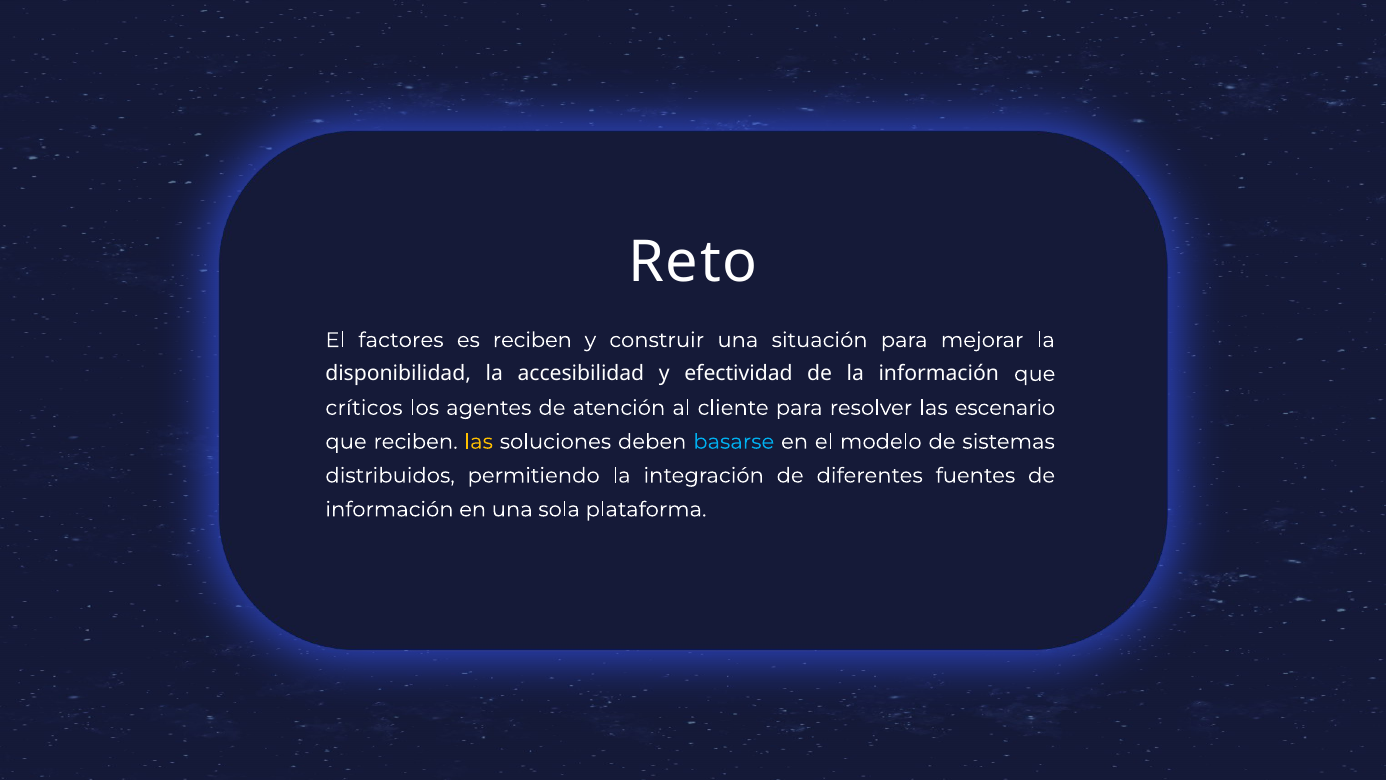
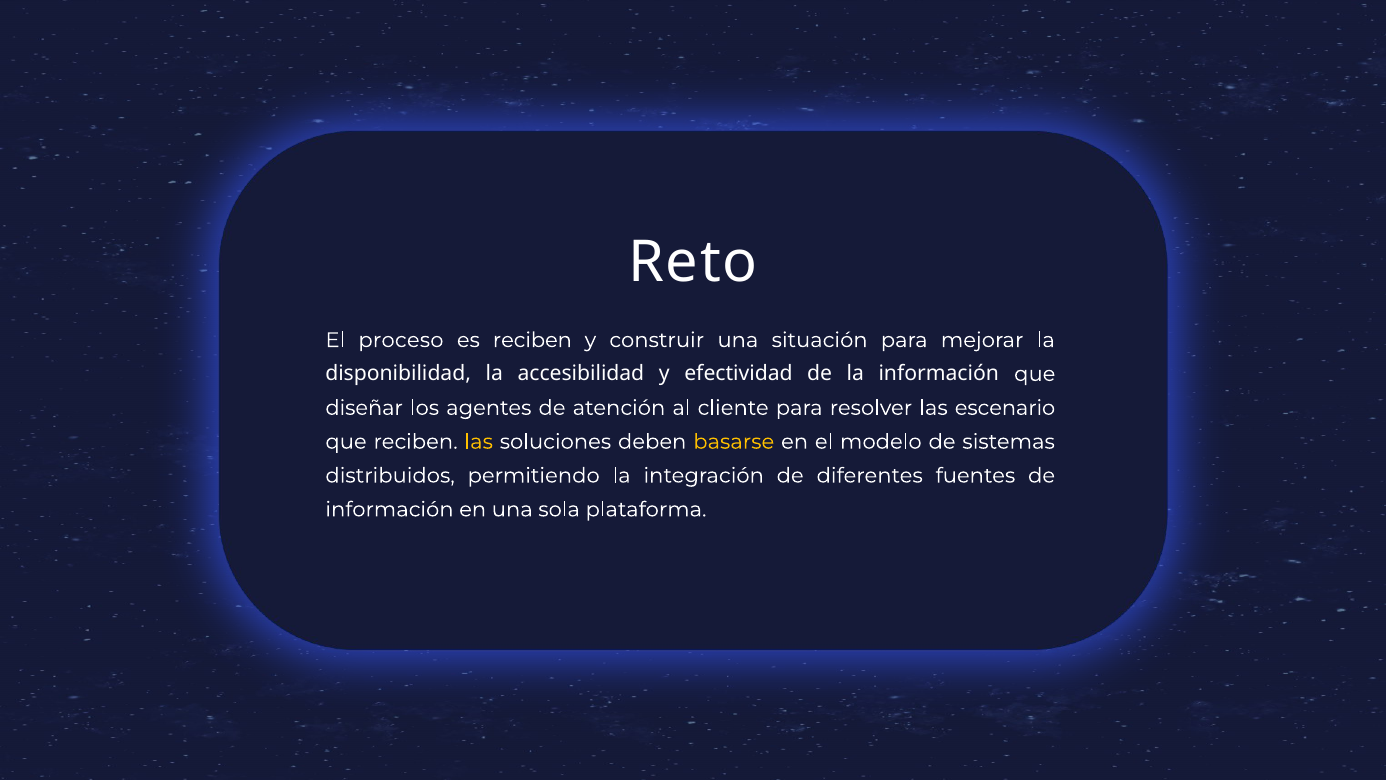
factores: factores -> proceso (401, 340)
críticos: críticos -> diseñar (364, 408)
basarse colour: light blue -> yellow (734, 442)
